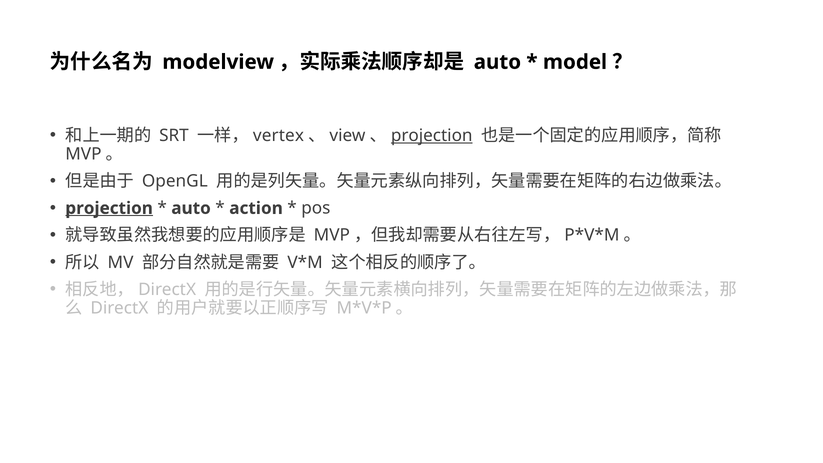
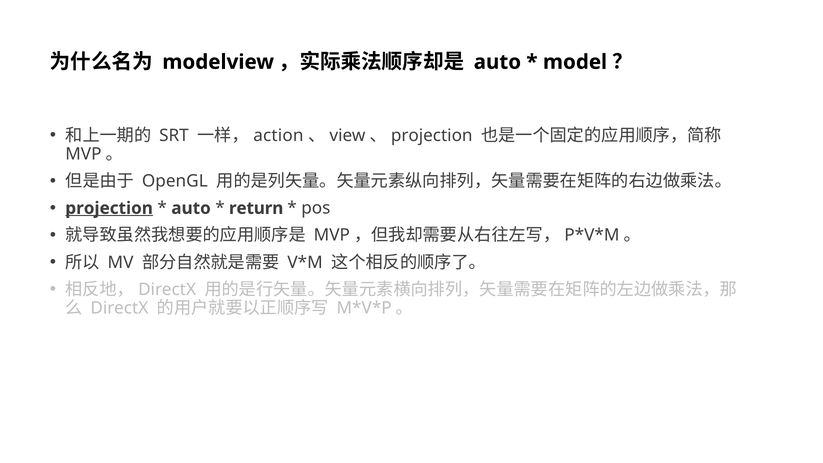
vertex: vertex -> action (278, 135)
projection underline: present -> none (432, 135)
action: action -> return (256, 208)
